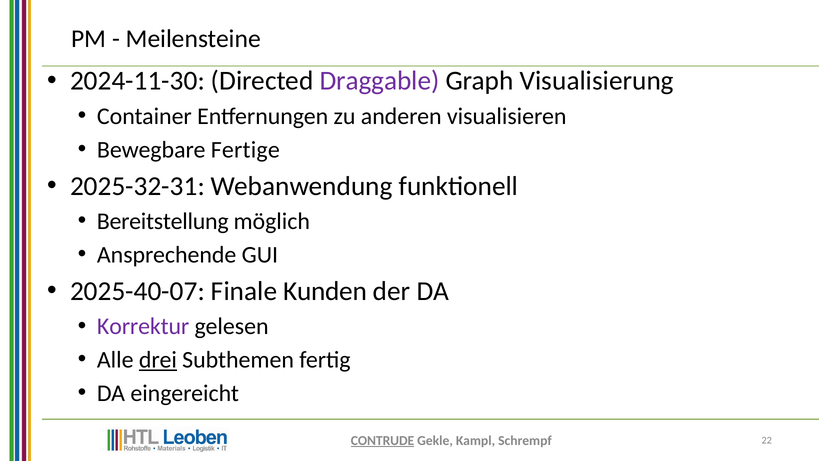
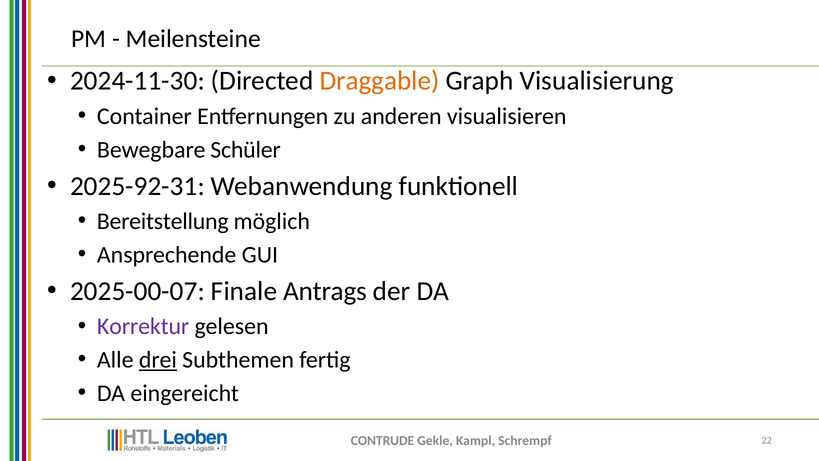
Draggable colour: purple -> orange (379, 81)
Fertige: Fertige -> Schüler (246, 150)
2025-32-31: 2025-32-31 -> 2025-92-31 (137, 186)
2025-40-07: 2025-40-07 -> 2025-00-07 (137, 291)
Kunden: Kunden -> Antrags (325, 291)
CONTRUDE underline: present -> none (383, 440)
